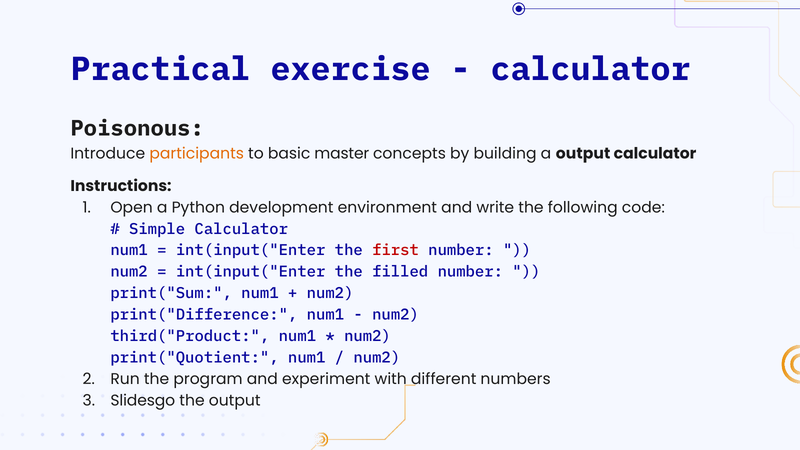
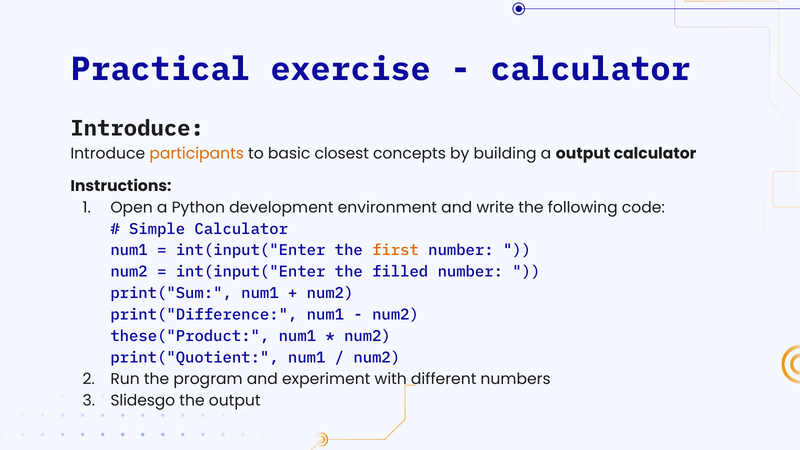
Poisonous: Poisonous -> Introduce (137, 128)
master: master -> closest (342, 153)
first colour: red -> orange (396, 250)
third("Product: third("Product -> these("Product (190, 336)
